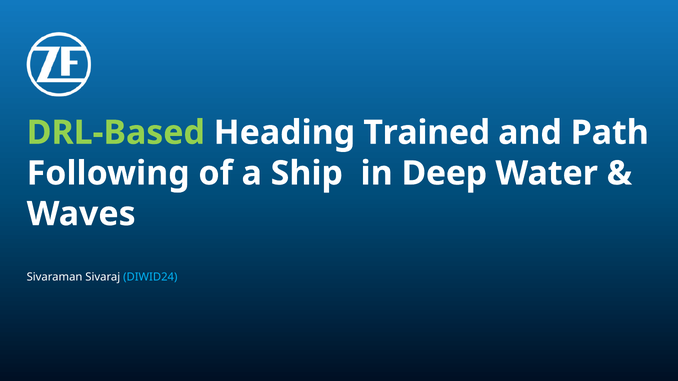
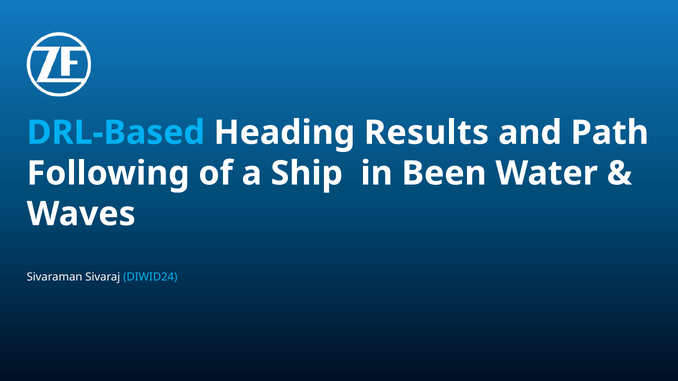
DRL-Based colour: light green -> light blue (116, 133)
Trained: Trained -> Results (426, 133)
Deep: Deep -> Been (444, 174)
